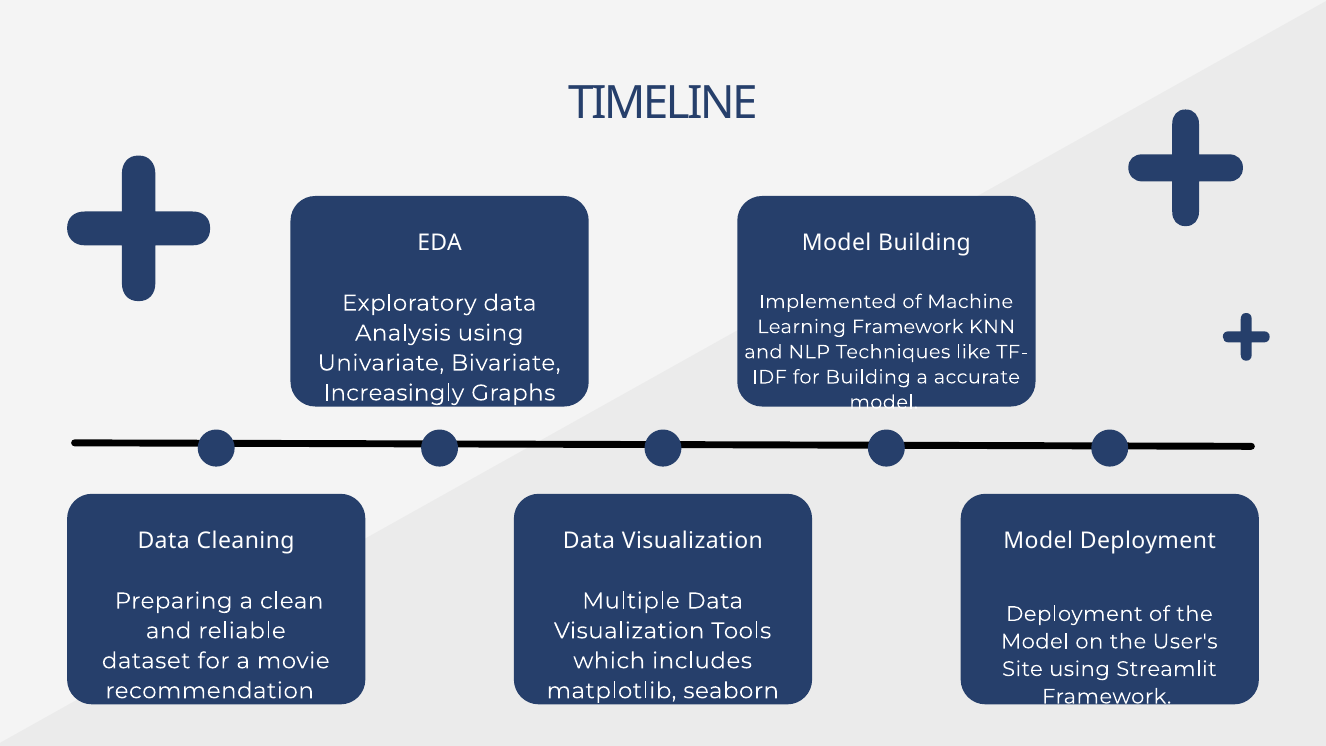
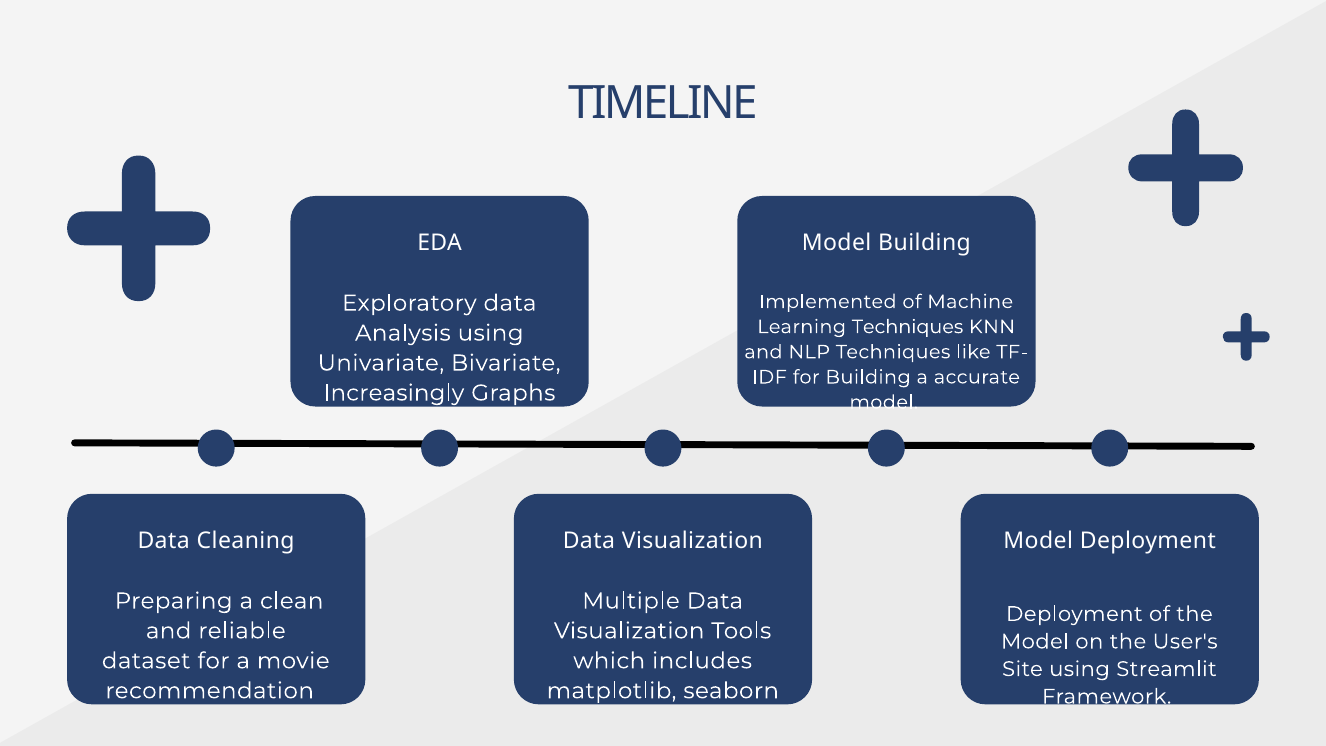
Learning Framework: Framework -> Techniques (908, 327)
